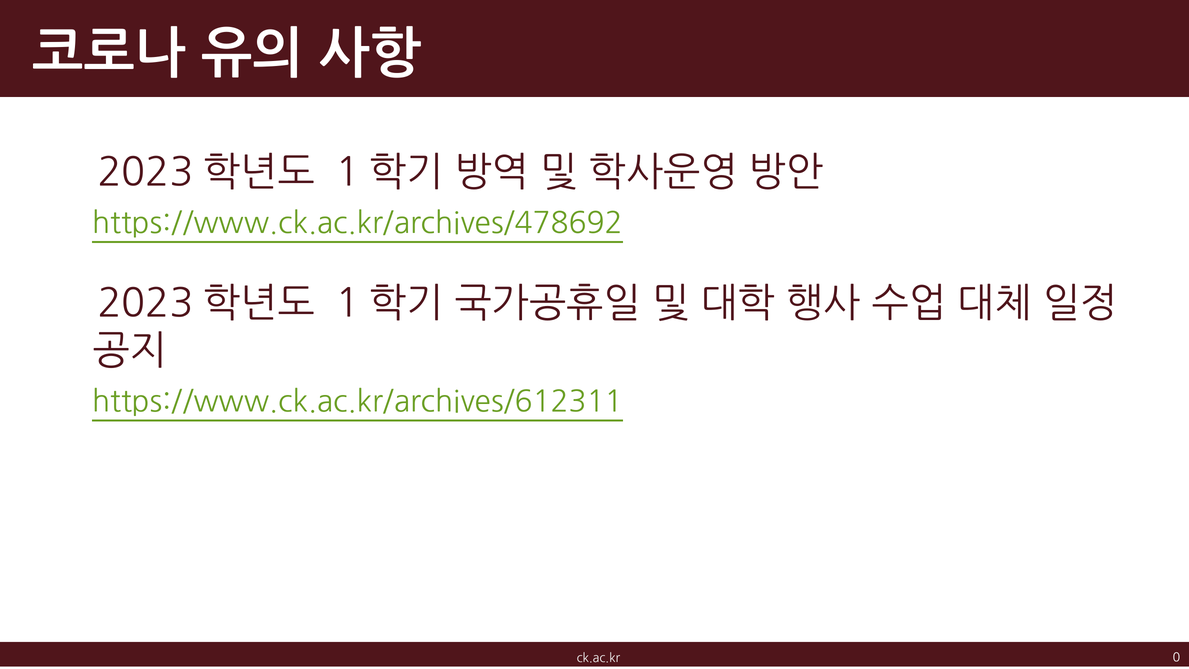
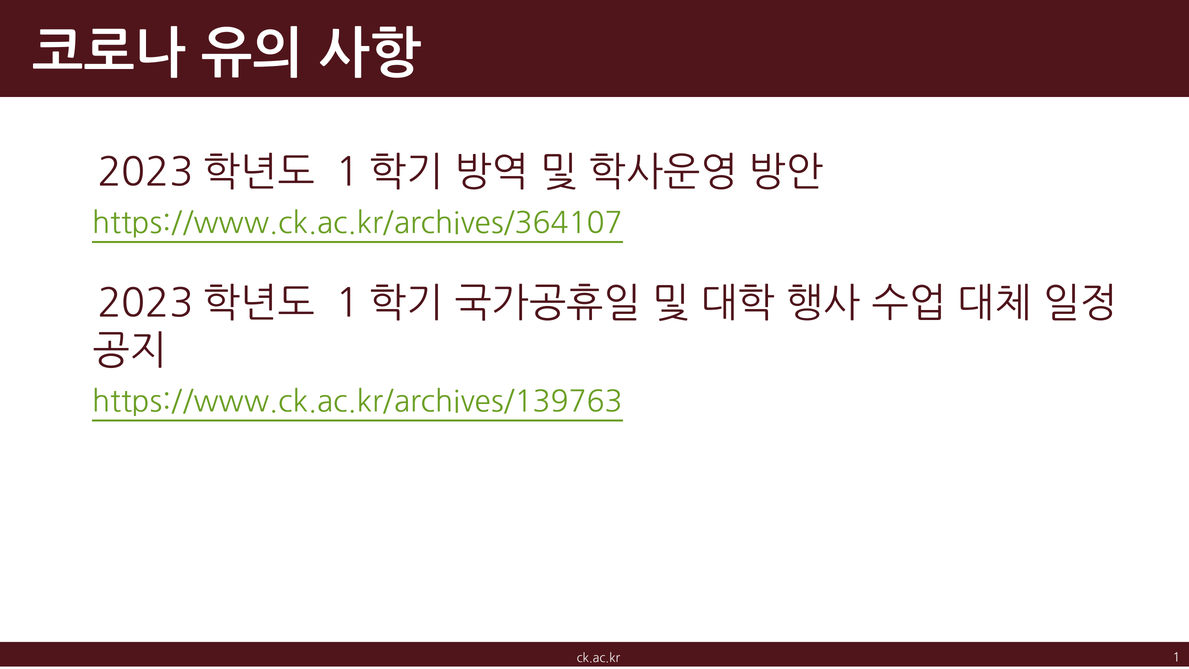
https://www.ck.ac.kr/archives/478692: https://www.ck.ac.kr/archives/478692 -> https://www.ck.ac.kr/archives/364107 (358, 223)
https://www.ck.ac.kr/archives/612311: https://www.ck.ac.kr/archives/612311 -> https://www.ck.ac.kr/archives/139763 (358, 402)
0: 0 -> 1 (1176, 657)
